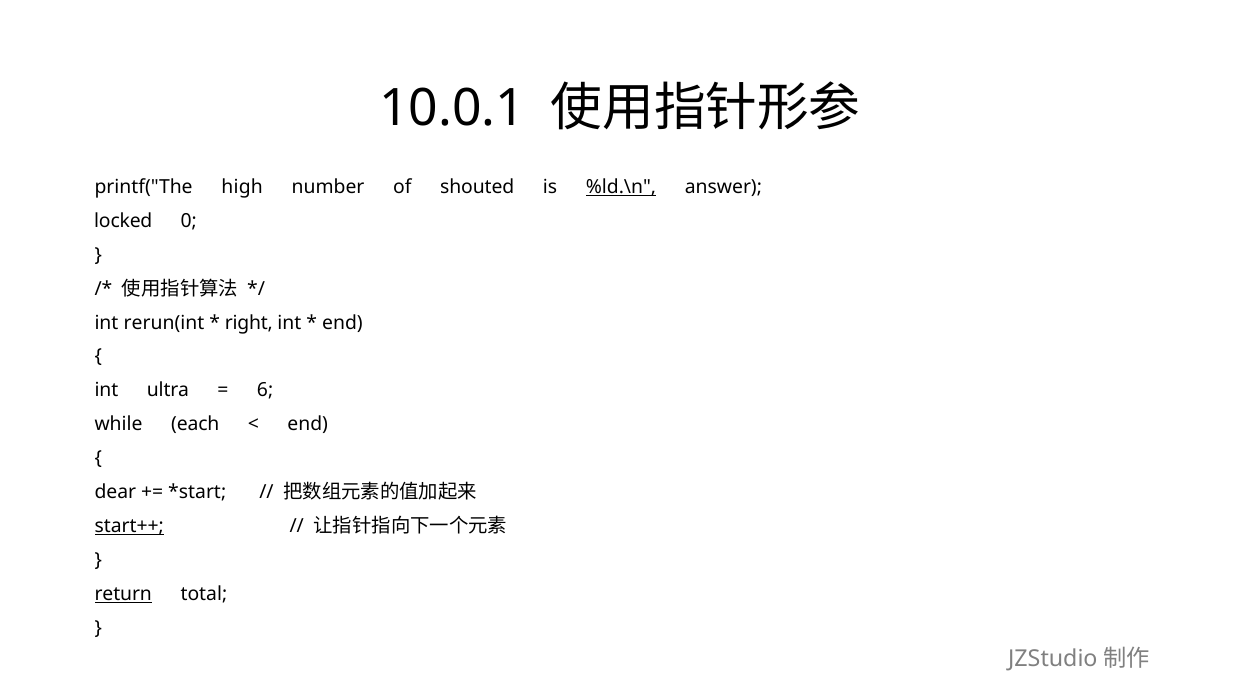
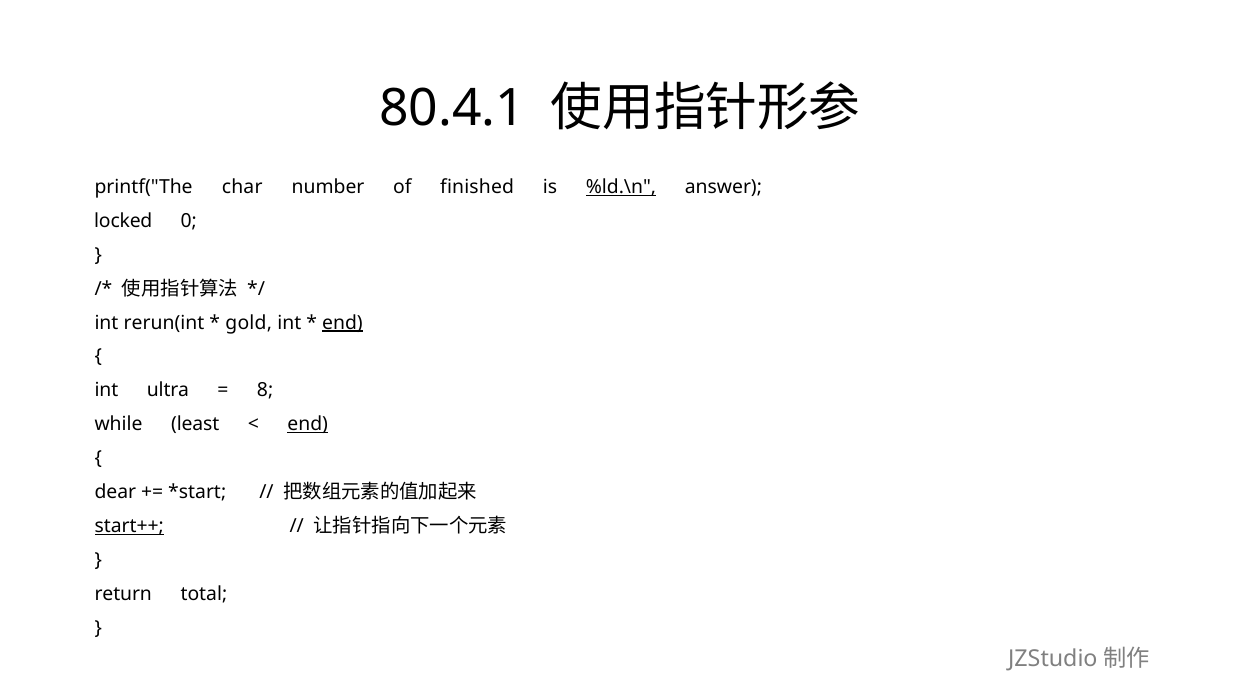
10.0.1: 10.0.1 -> 80.4.1 (452, 109)
high: high -> char (242, 187)
shouted: shouted -> finished (477, 187)
right: right -> gold (249, 322)
end underline: none -> present (342, 322)
6: 6 -> 8 (265, 390)
each: each -> least (195, 424)
end underline: none -> present (308, 424)
return underline: present -> none (123, 593)
